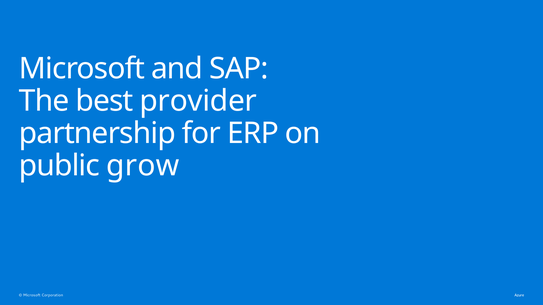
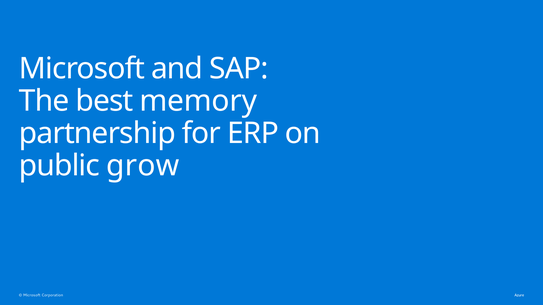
provider: provider -> memory (198, 101)
